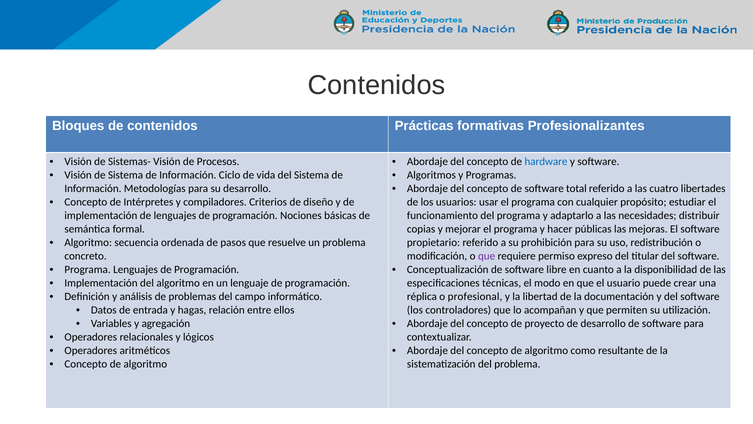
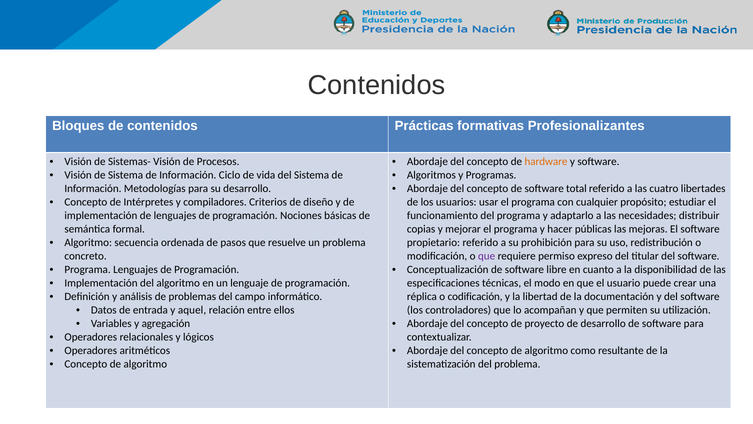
hardware colour: blue -> orange (546, 161)
profesional: profesional -> codificación (475, 296)
hagas: hagas -> aquel (192, 310)
